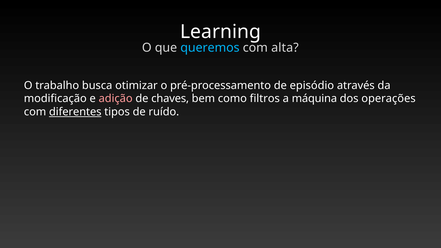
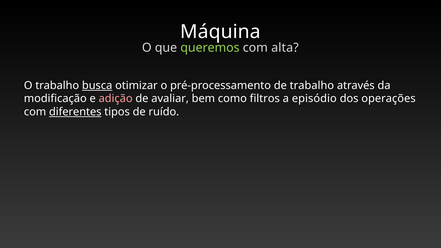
Learning: Learning -> Máquina (220, 32)
queremos colour: light blue -> light green (210, 48)
busca underline: none -> present (97, 85)
de episódio: episódio -> trabalho (312, 85)
chaves: chaves -> avaliar (170, 99)
máquina: máquina -> episódio (314, 99)
